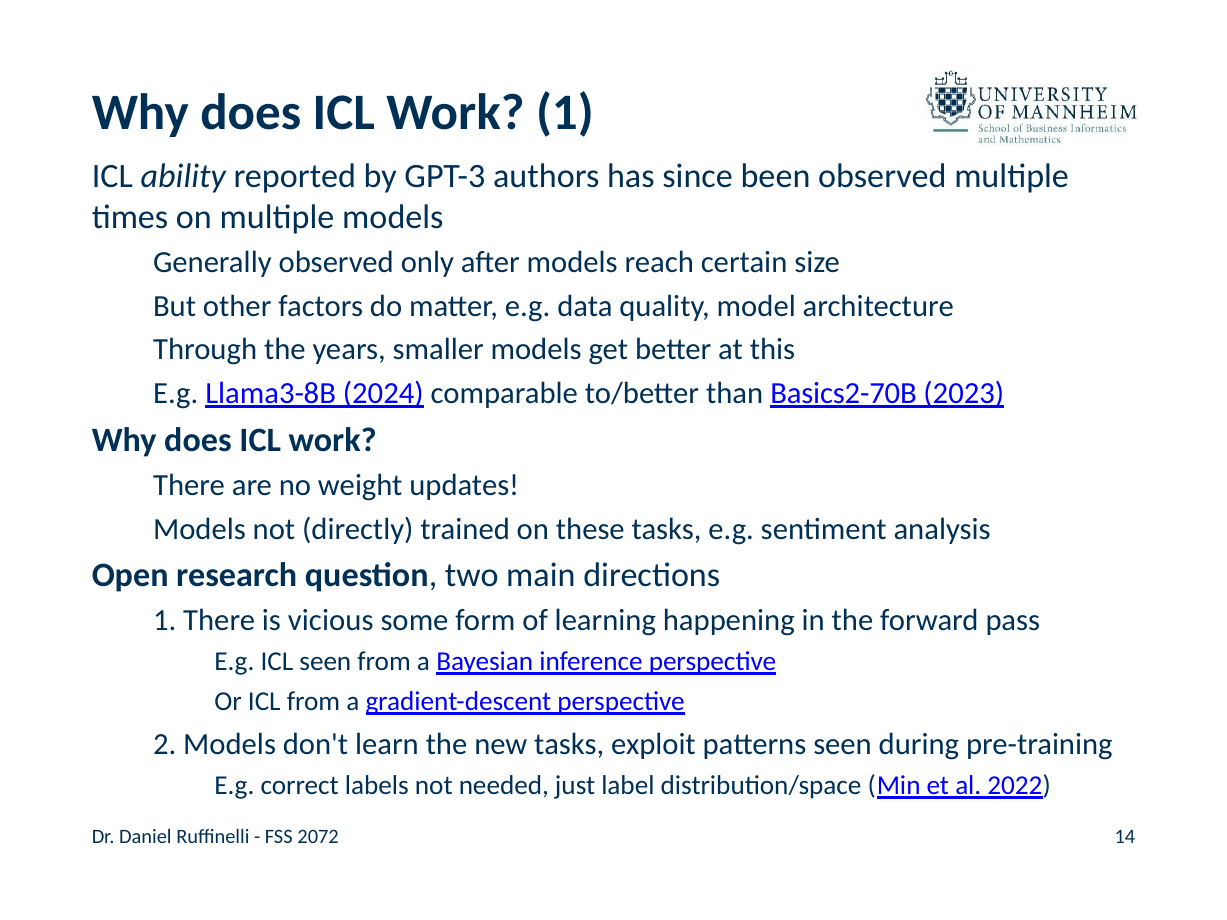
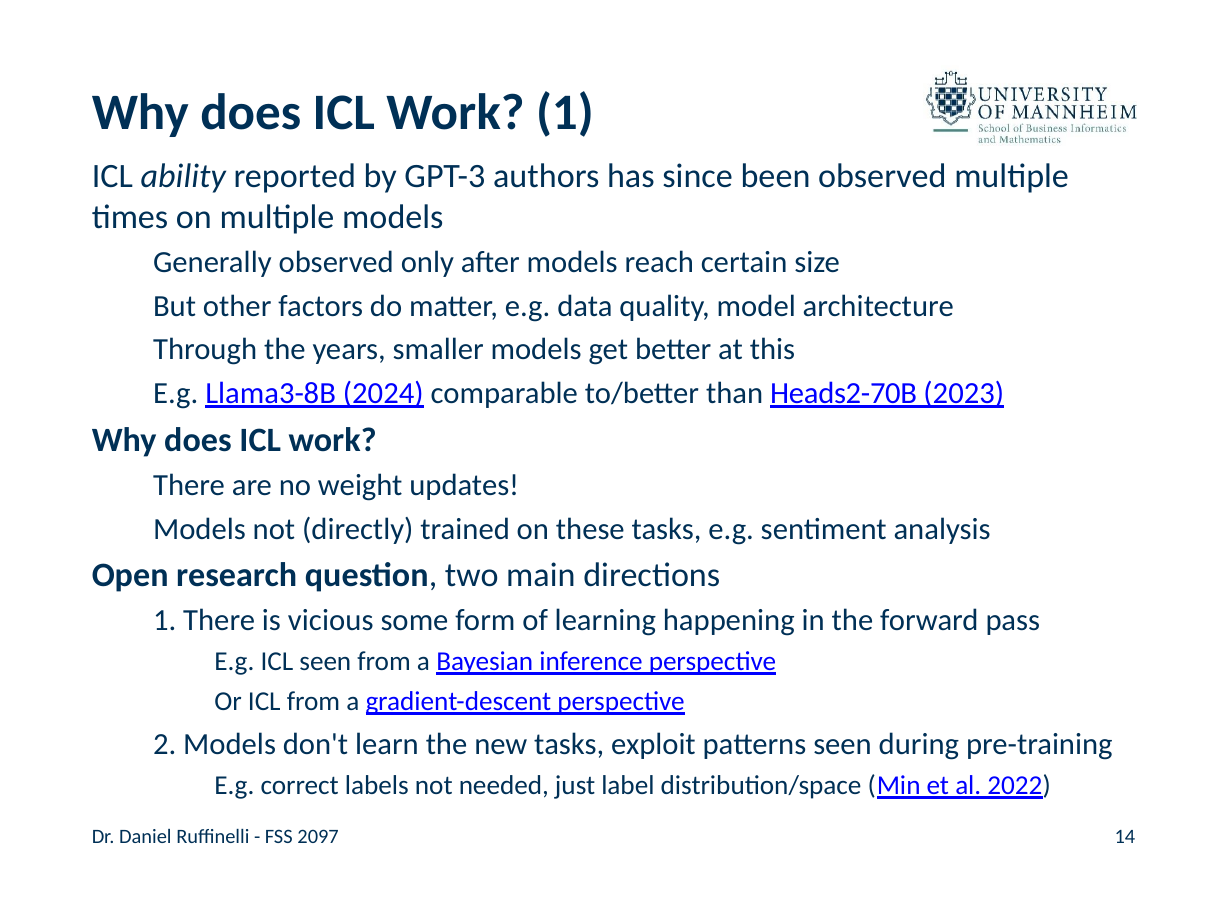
Basics2-70B: Basics2-70B -> Heads2-70B (844, 393)
2072: 2072 -> 2097 (318, 837)
